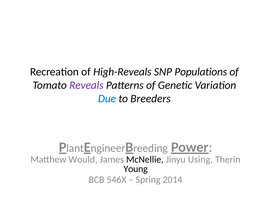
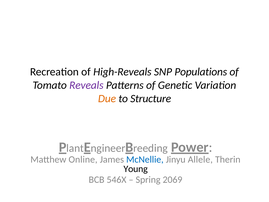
Due colour: blue -> orange (107, 99)
Breeders: Breeders -> Structure (151, 99)
Would: Would -> Online (83, 159)
McNellie colour: black -> blue (145, 159)
Using: Using -> Allele (200, 159)
2014: 2014 -> 2069 (173, 180)
